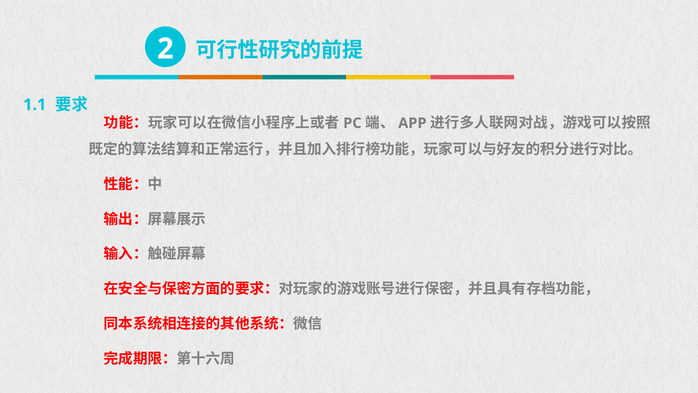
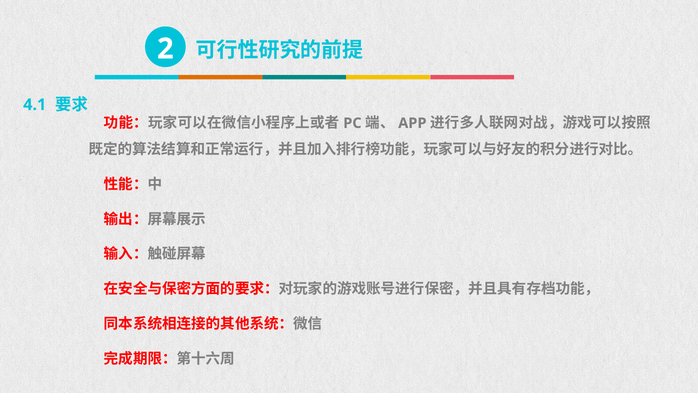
1.1: 1.1 -> 4.1 (35, 105)
